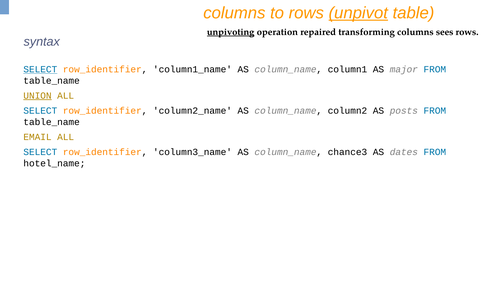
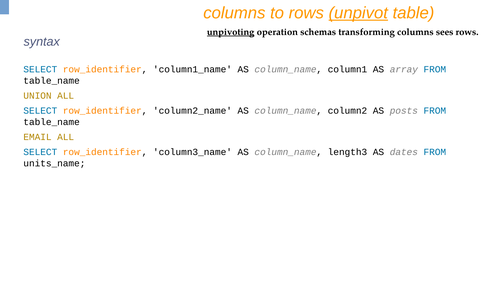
repaired: repaired -> schemas (318, 32)
SELECT underline: present -> none (40, 69)
major: major -> array (404, 69)
UNION underline: present -> none (37, 96)
chance3: chance3 -> length3 (347, 152)
hotel_name: hotel_name -> units_name (54, 163)
